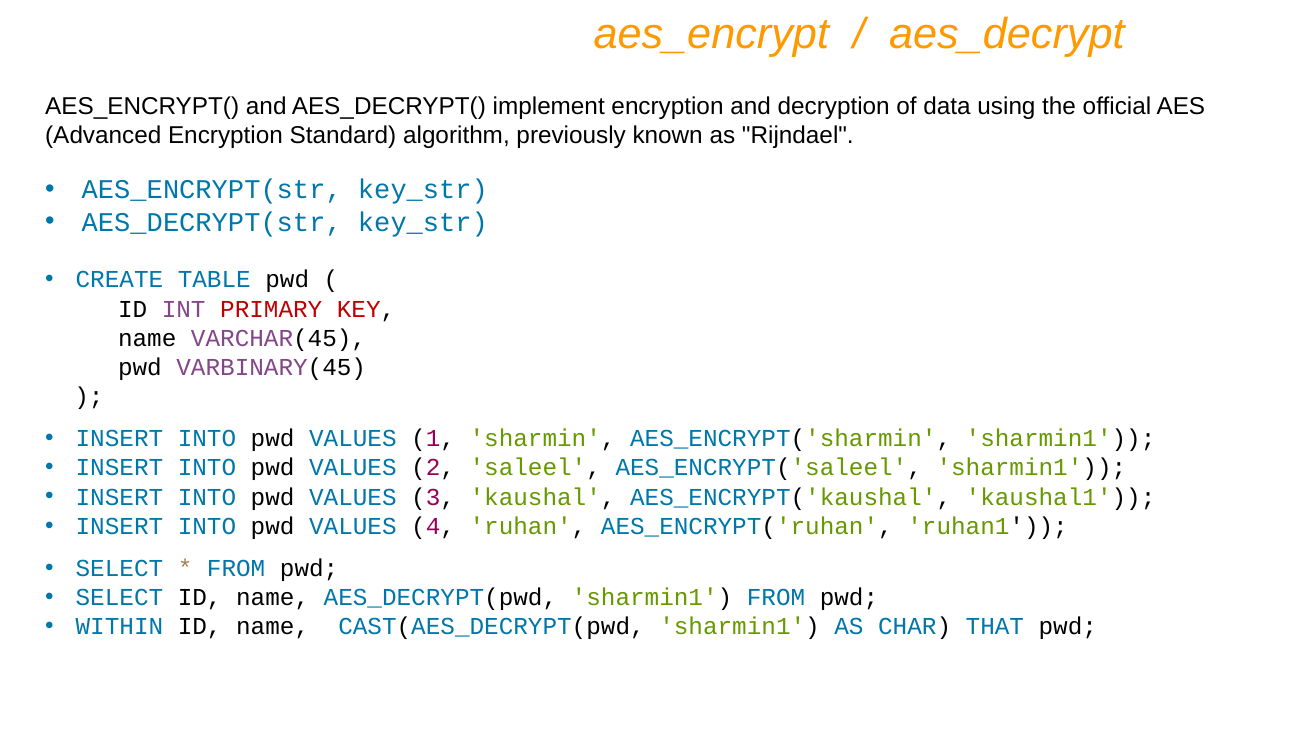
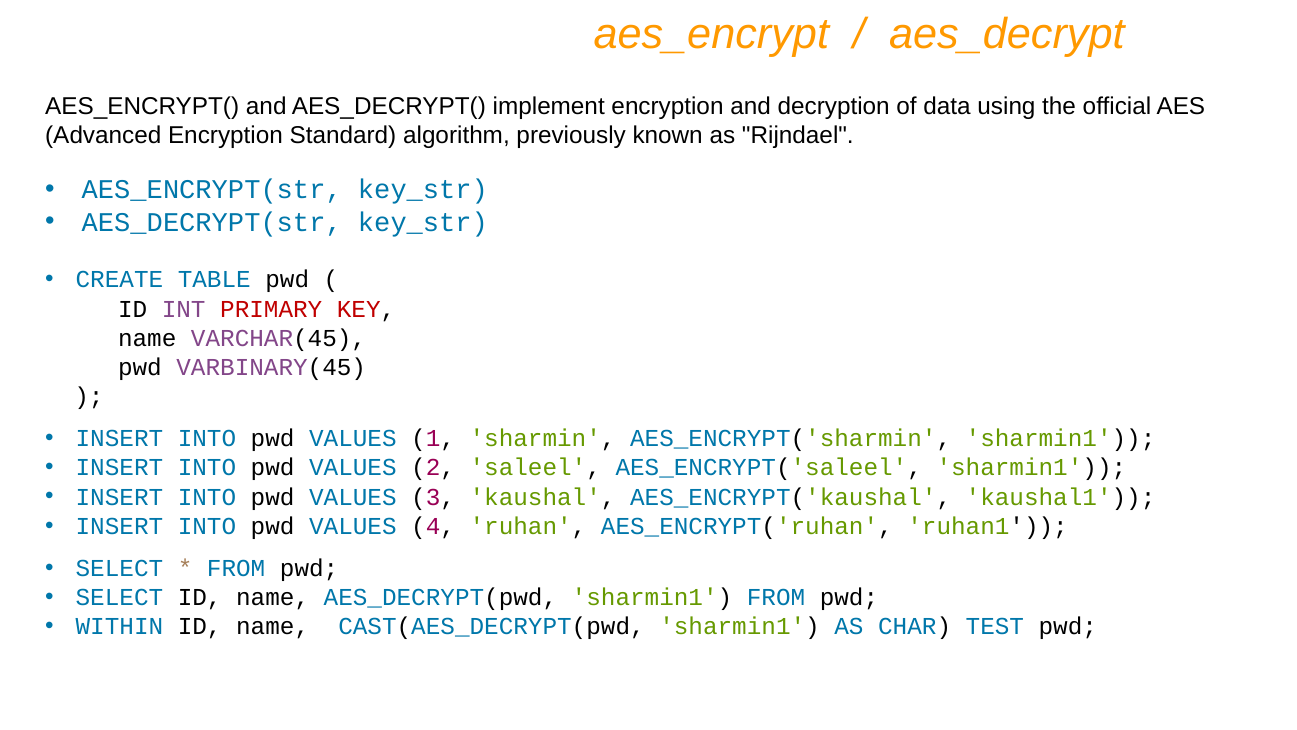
THAT: THAT -> TEST (995, 627)
